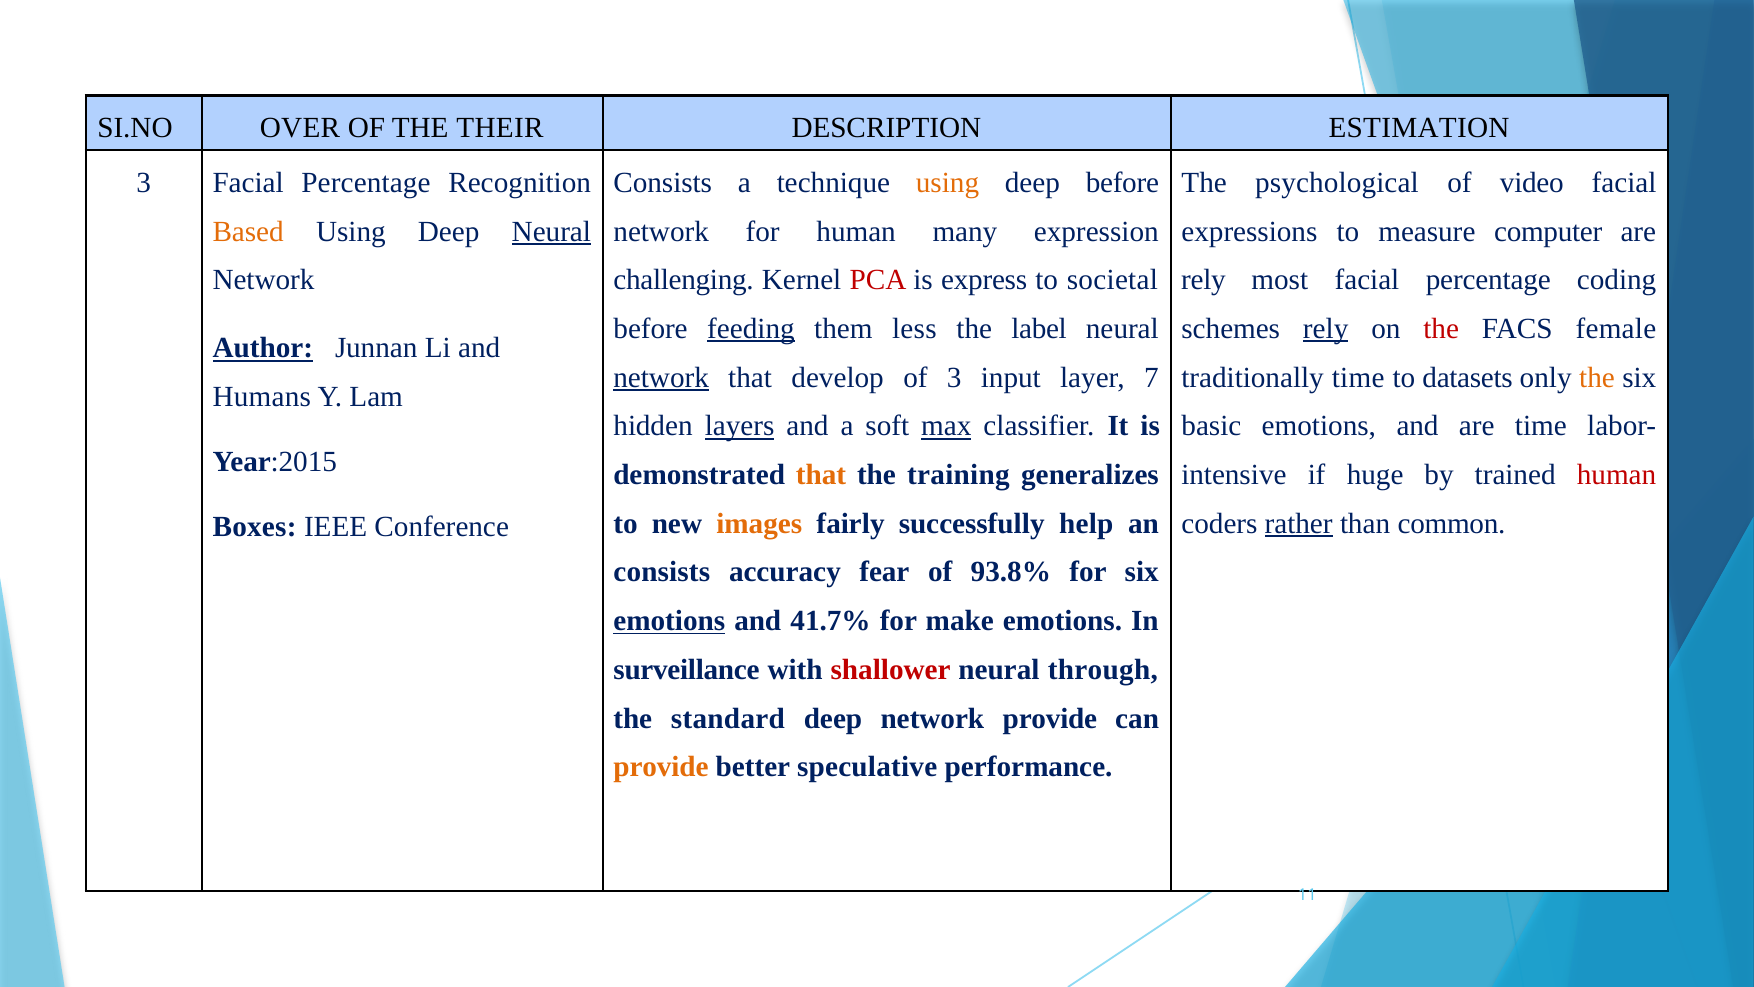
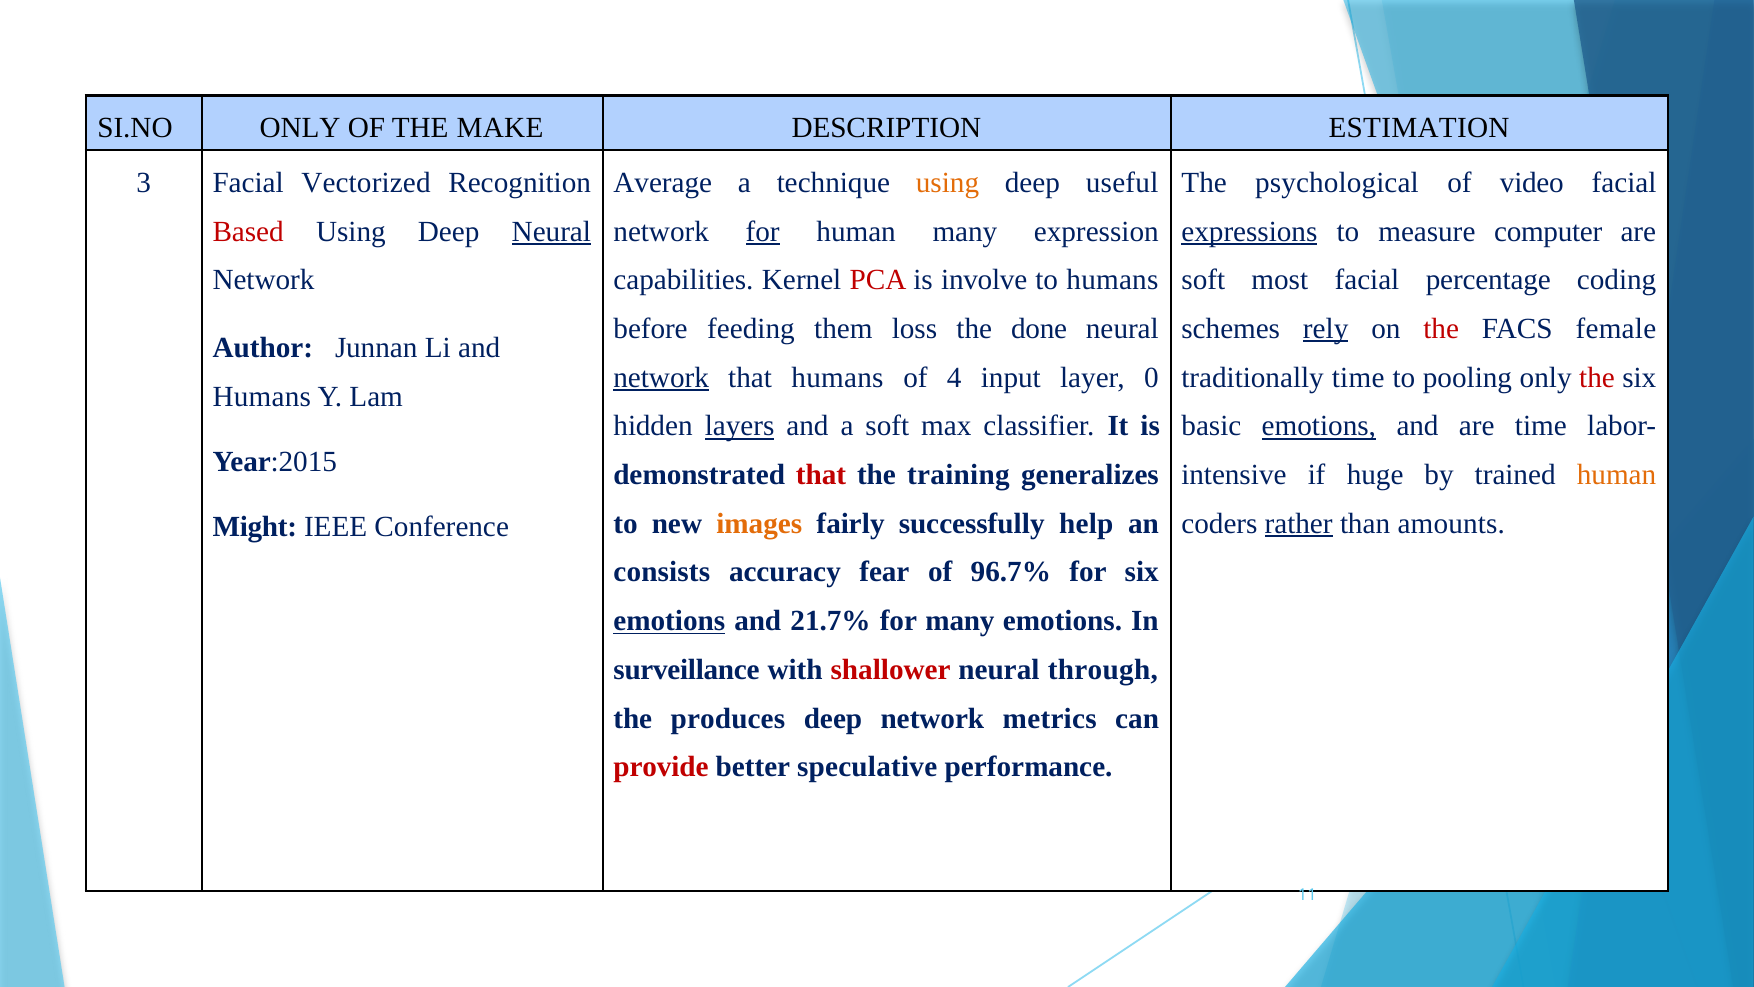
SI.NO OVER: OVER -> ONLY (300, 128)
THEIR: THEIR -> MAKE (500, 128)
3 Facial Percentage: Percentage -> Vectorized (366, 183)
Consists: Consists -> Average (663, 183)
deep before: before -> useful (1122, 183)
Based colour: orange -> red (248, 231)
for underline: none -> present (763, 231)
expressions underline: none -> present (1249, 231)
challenging: challenging -> capabilities (683, 280)
express: express -> involve (984, 280)
to societal: societal -> humans (1112, 280)
rely: rely -> soft (1203, 280)
feeding underline: present -> none (751, 329)
less: less -> loss (915, 329)
label: label -> done (1039, 329)
Author underline: present -> none (263, 348)
that develop: develop -> humans (838, 377)
of 3: 3 -> 4 (954, 377)
7: 7 -> 0 (1151, 377)
datasets: datasets -> pooling (1467, 377)
the colour: orange -> red (1597, 377)
max underline: present -> none (946, 426)
emotions underline: none -> present (1319, 426)
that colour: orange -> red (821, 475)
human colour: red -> orange (1617, 475)
common: common -> amounts (1451, 523)
Boxes: Boxes -> Might (255, 527)
93.8%: 93.8% -> 96.7% (1011, 572)
41.7%: 41.7% -> 21.7% (831, 621)
for make: make -> many (960, 621)
standard: standard -> produces (728, 718)
network provide: provide -> metrics (1050, 718)
provide colour: orange -> red (661, 767)
